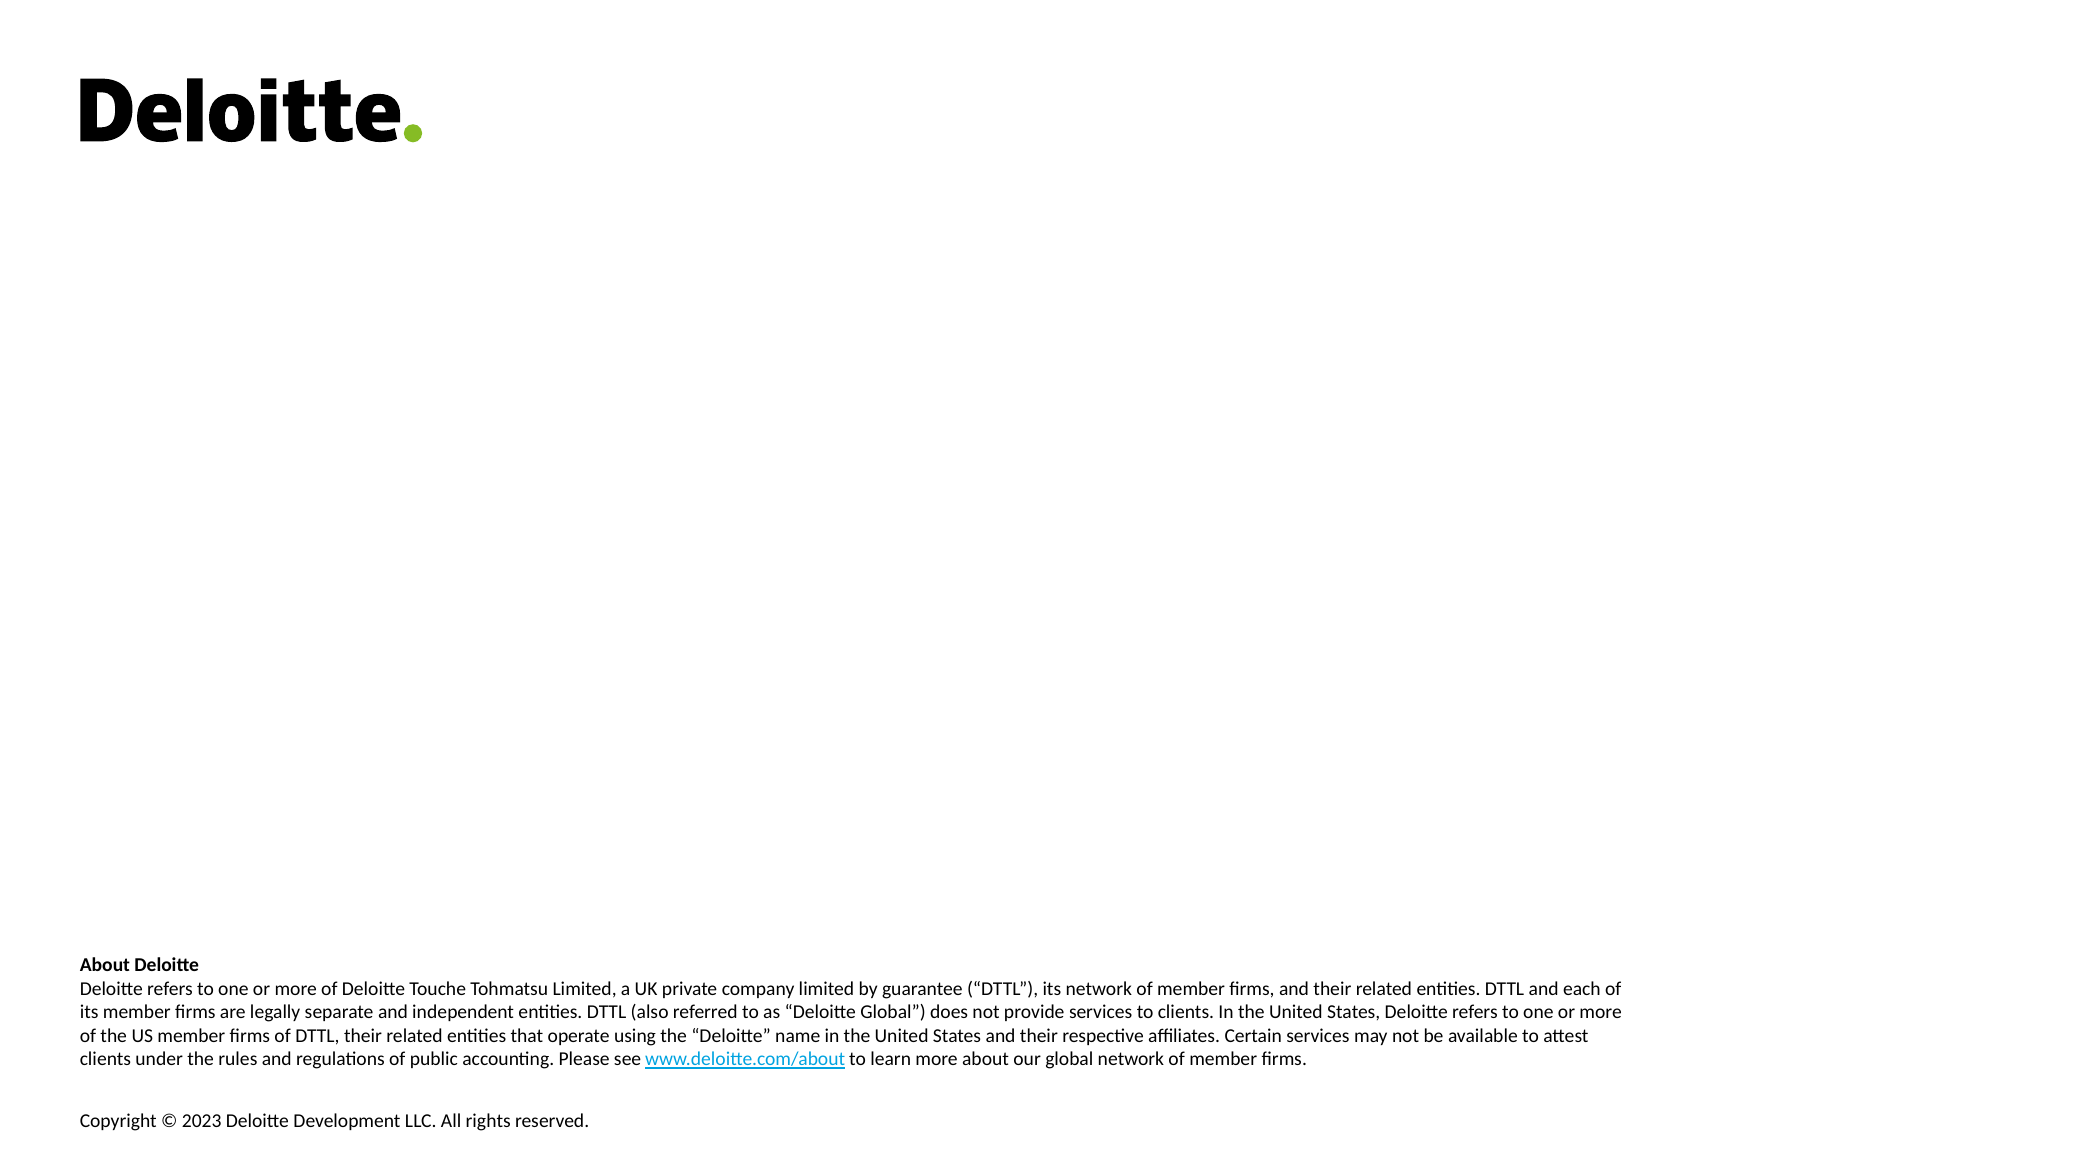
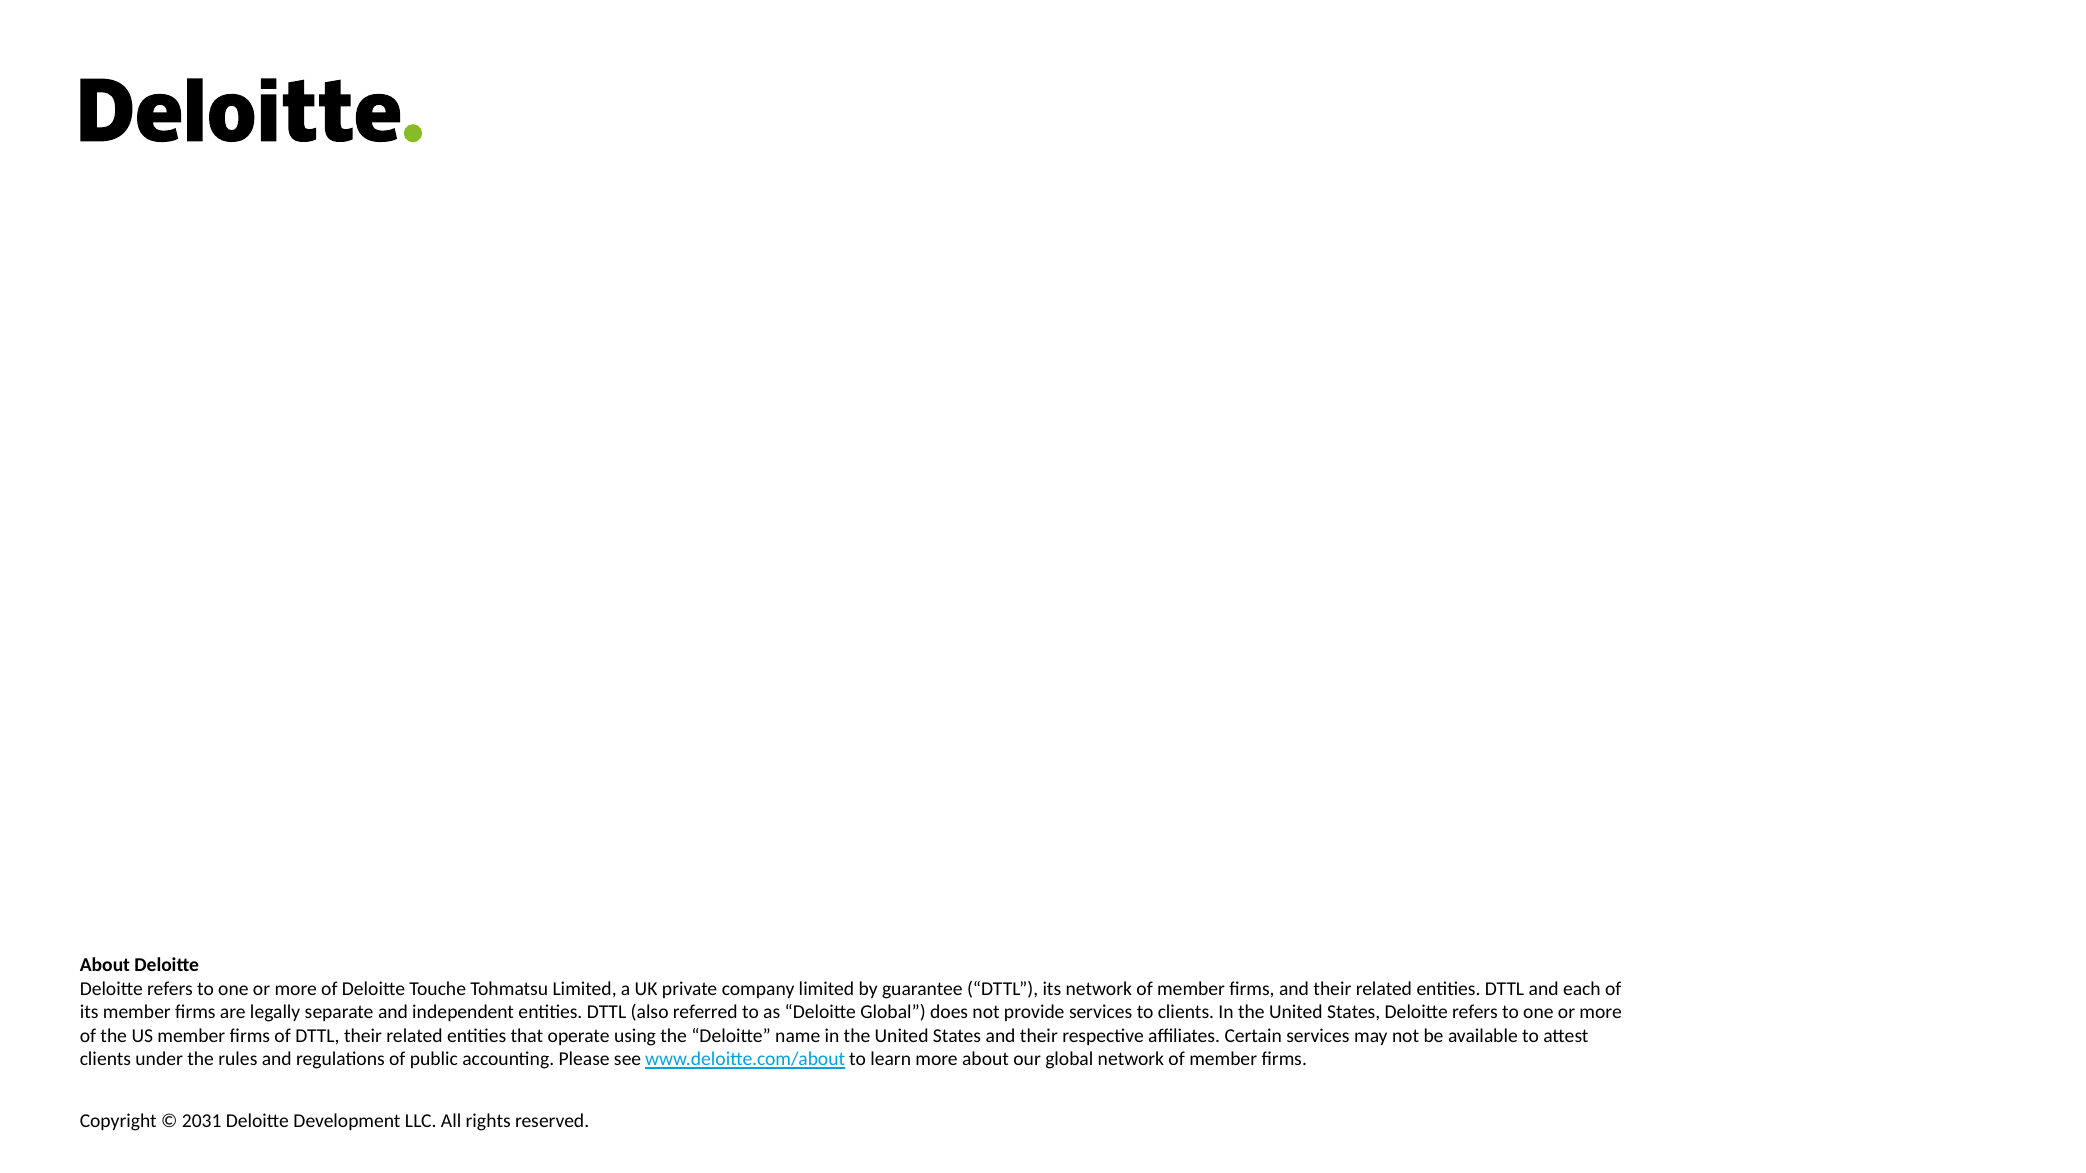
2023: 2023 -> 2031 (202, 1122)
